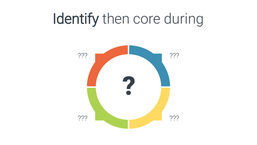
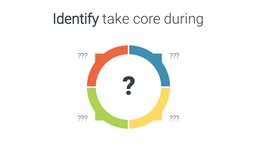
then: then -> take (116, 19)
